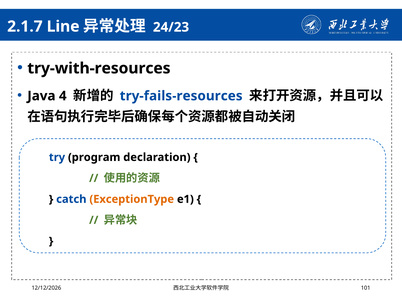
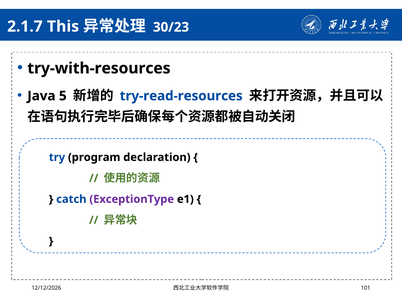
Line: Line -> This (63, 26)
24/23: 24/23 -> 30/23 (171, 27)
4: 4 -> 5 (63, 96)
try-fails-resources: try-fails-resources -> try-read-resources (181, 96)
ExceptionType colour: orange -> purple (132, 200)
